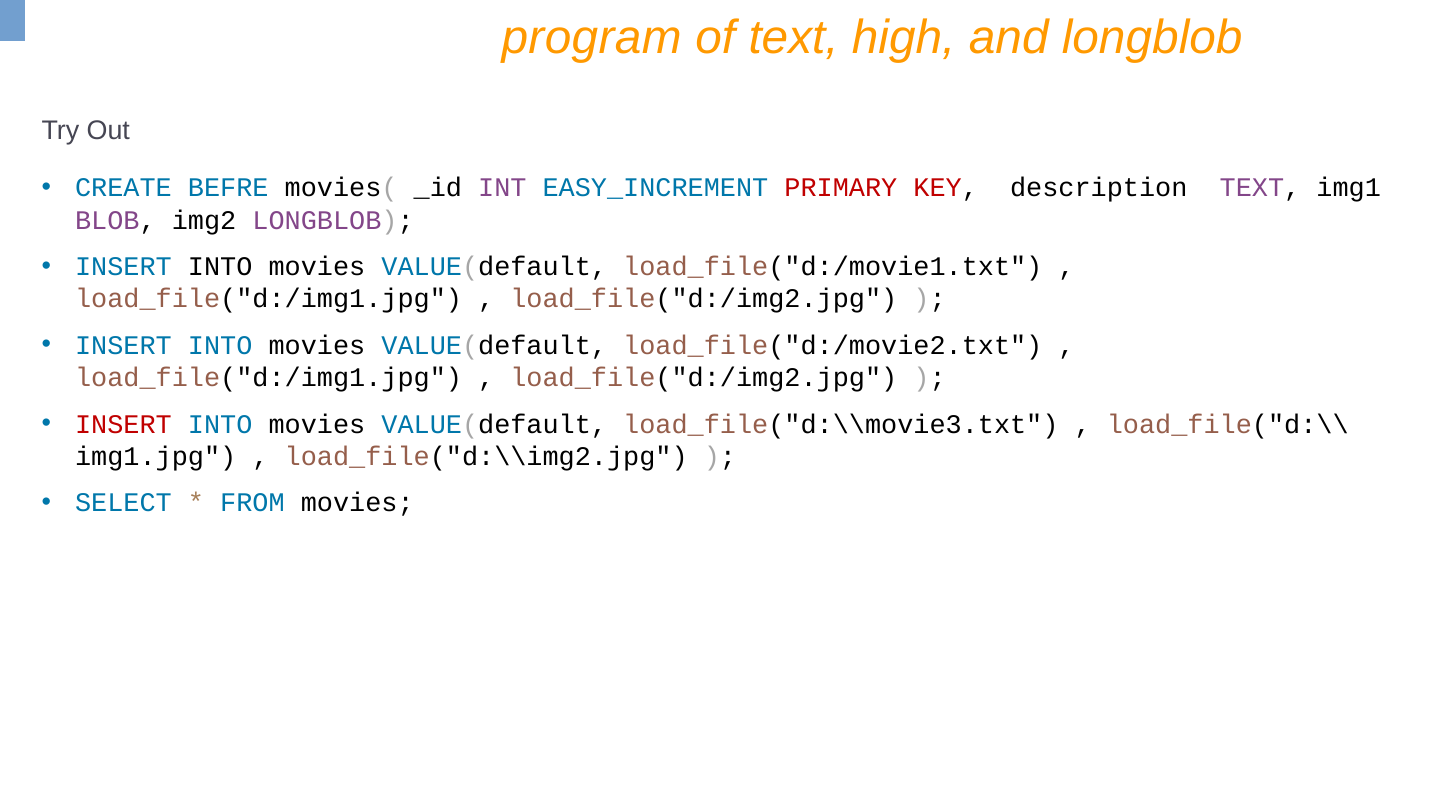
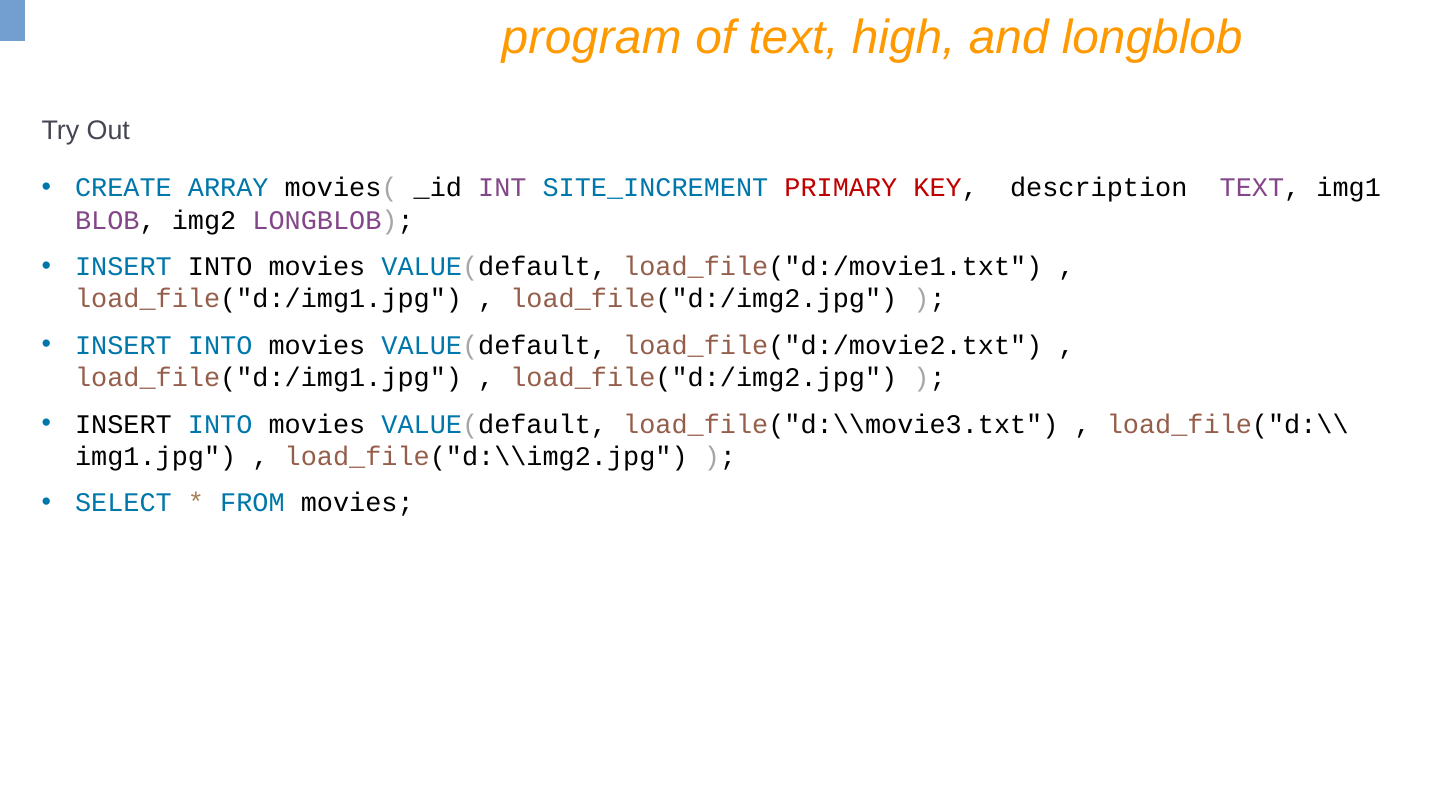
BEFRE: BEFRE -> ARRAY (228, 188)
EASY_INCREMENT: EASY_INCREMENT -> SITE_INCREMENT (655, 188)
INSERT colour: red -> black (123, 424)
